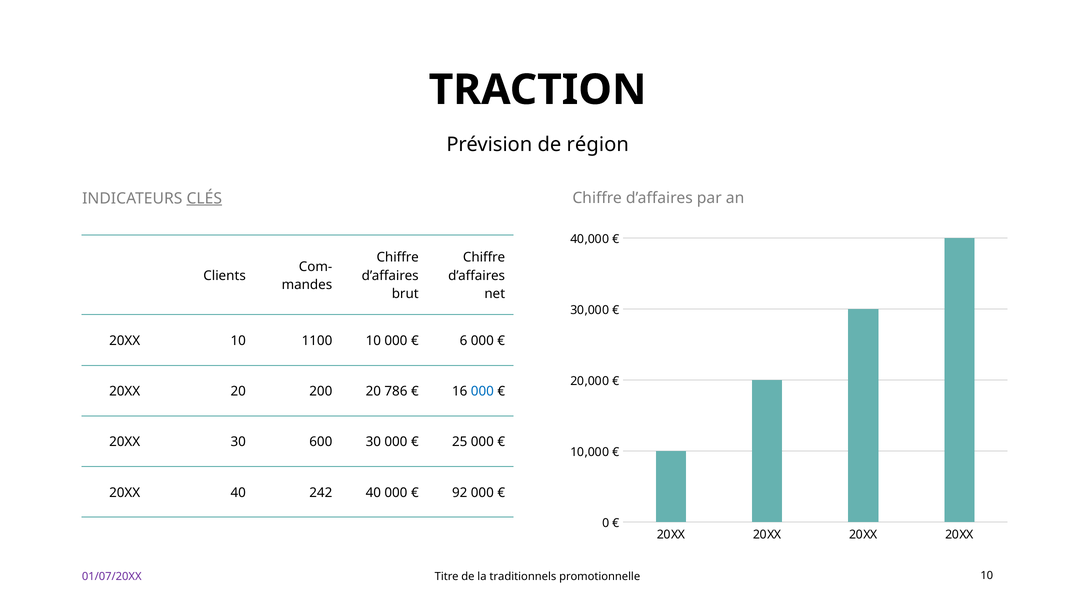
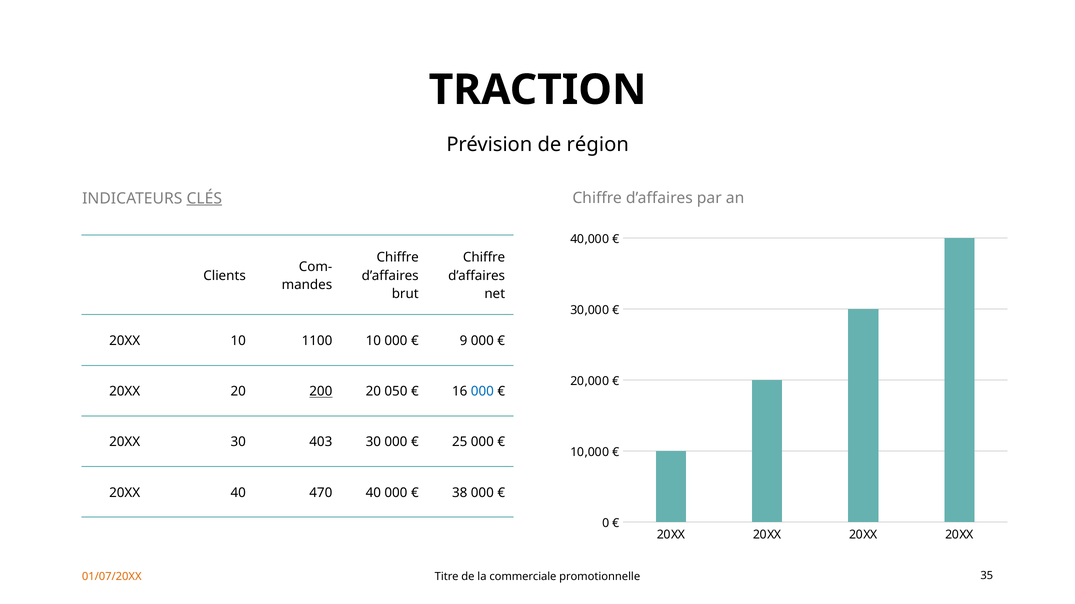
6: 6 -> 9 (464, 341)
200 underline: none -> present (321, 392)
786: 786 -> 050 (396, 392)
600: 600 -> 403 (321, 442)
242: 242 -> 470 (321, 493)
92: 92 -> 38 (460, 493)
01/07/20XX colour: purple -> orange (112, 577)
traditionnels: traditionnels -> commerciale (523, 577)
promotionnelle 10: 10 -> 35 (987, 576)
